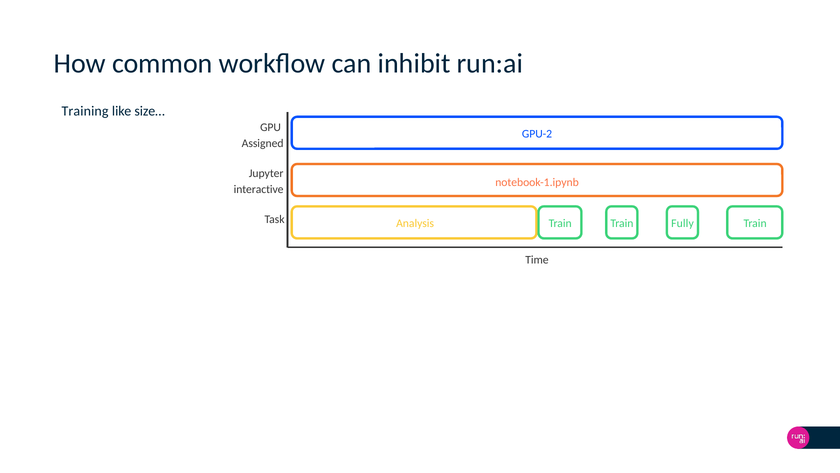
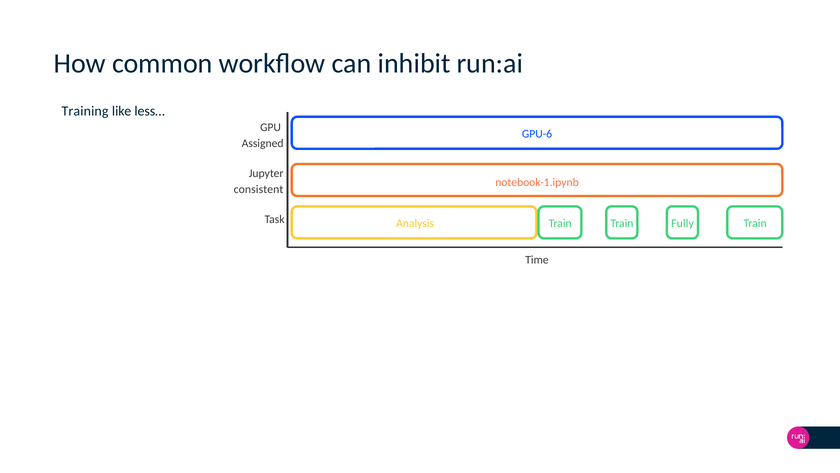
size…: size… -> less… (150, 111)
GPU-2: GPU-2 -> GPU-6 (537, 134)
interactive: interactive -> consistent (259, 189)
